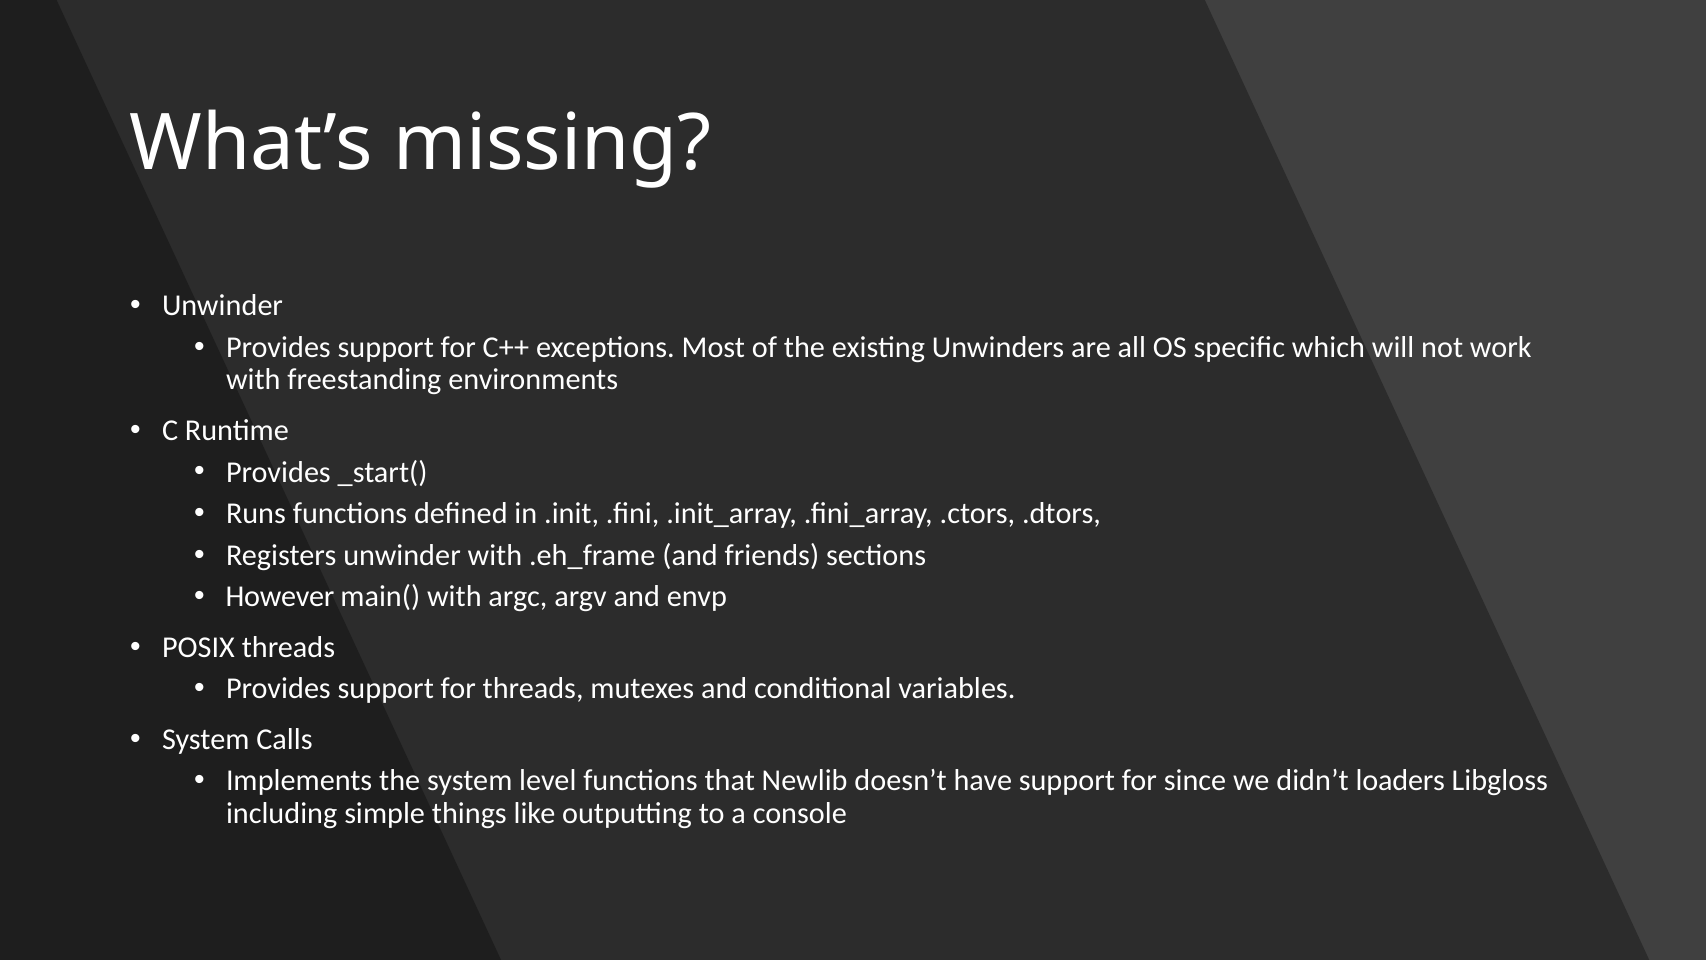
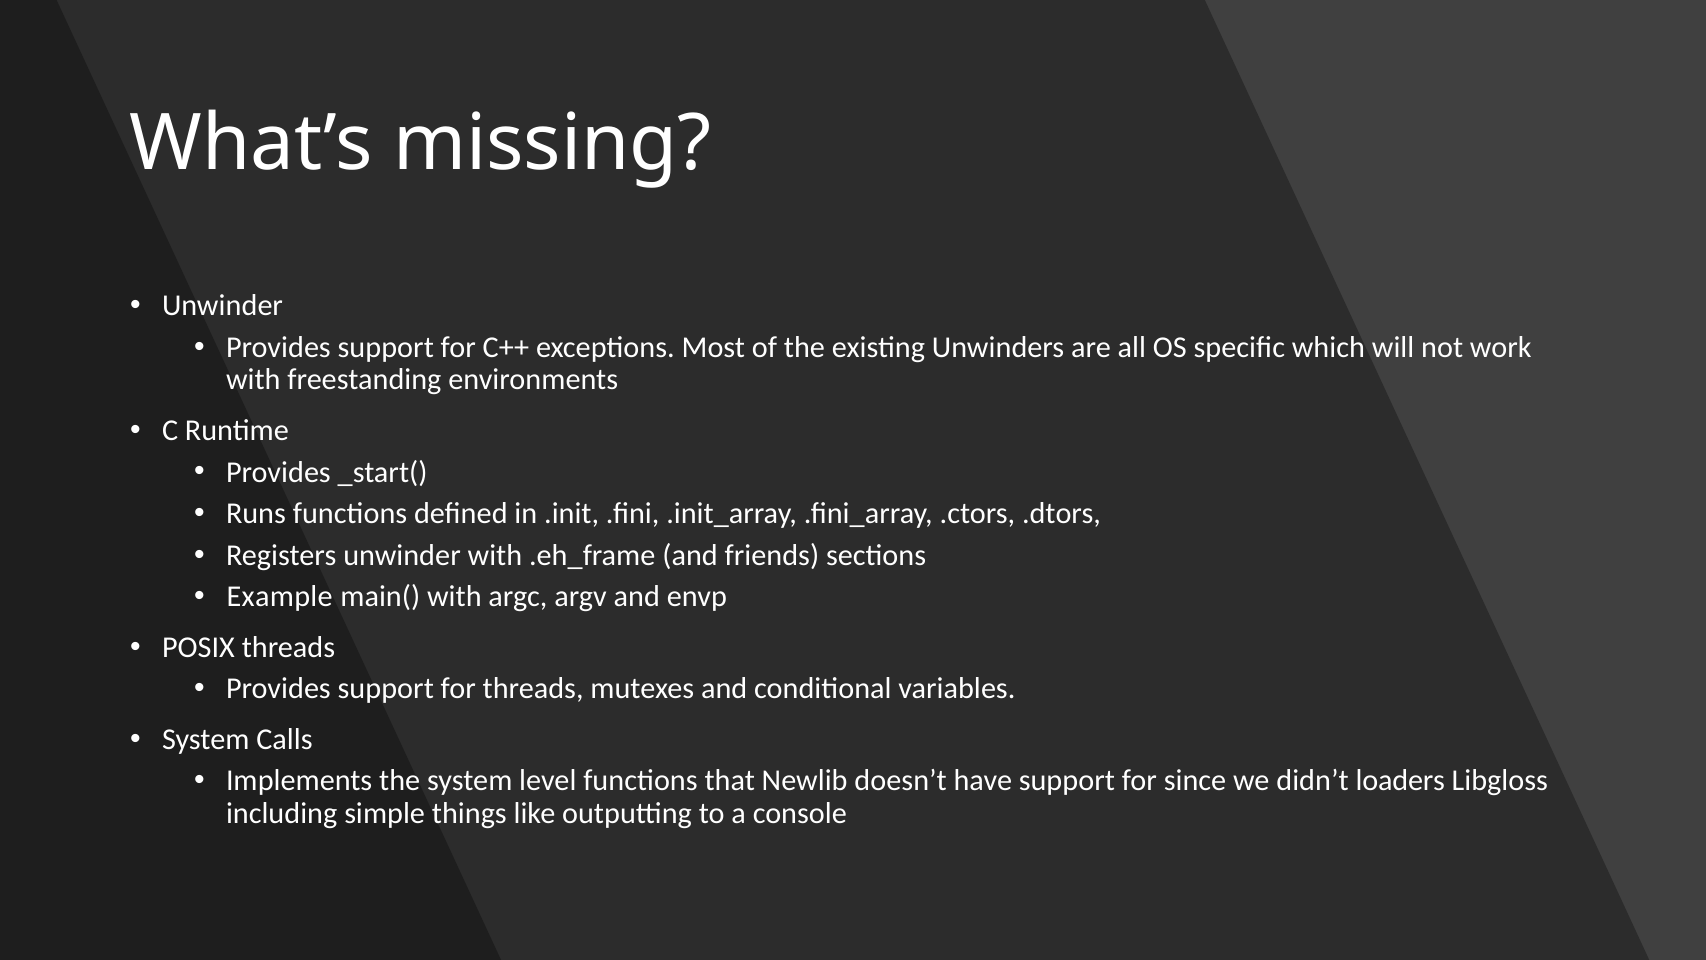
However: However -> Example (280, 597)
